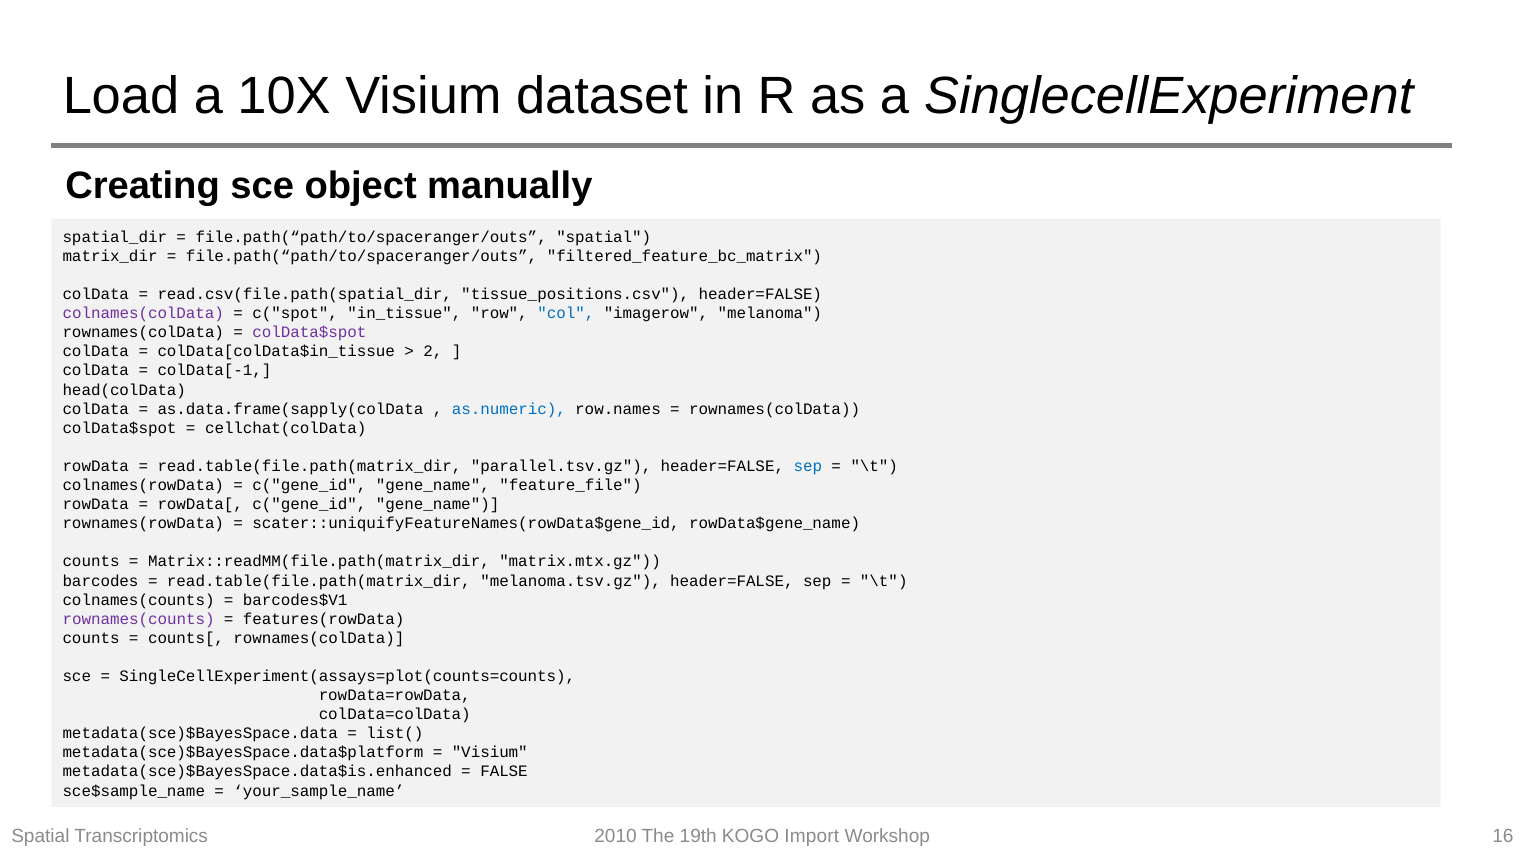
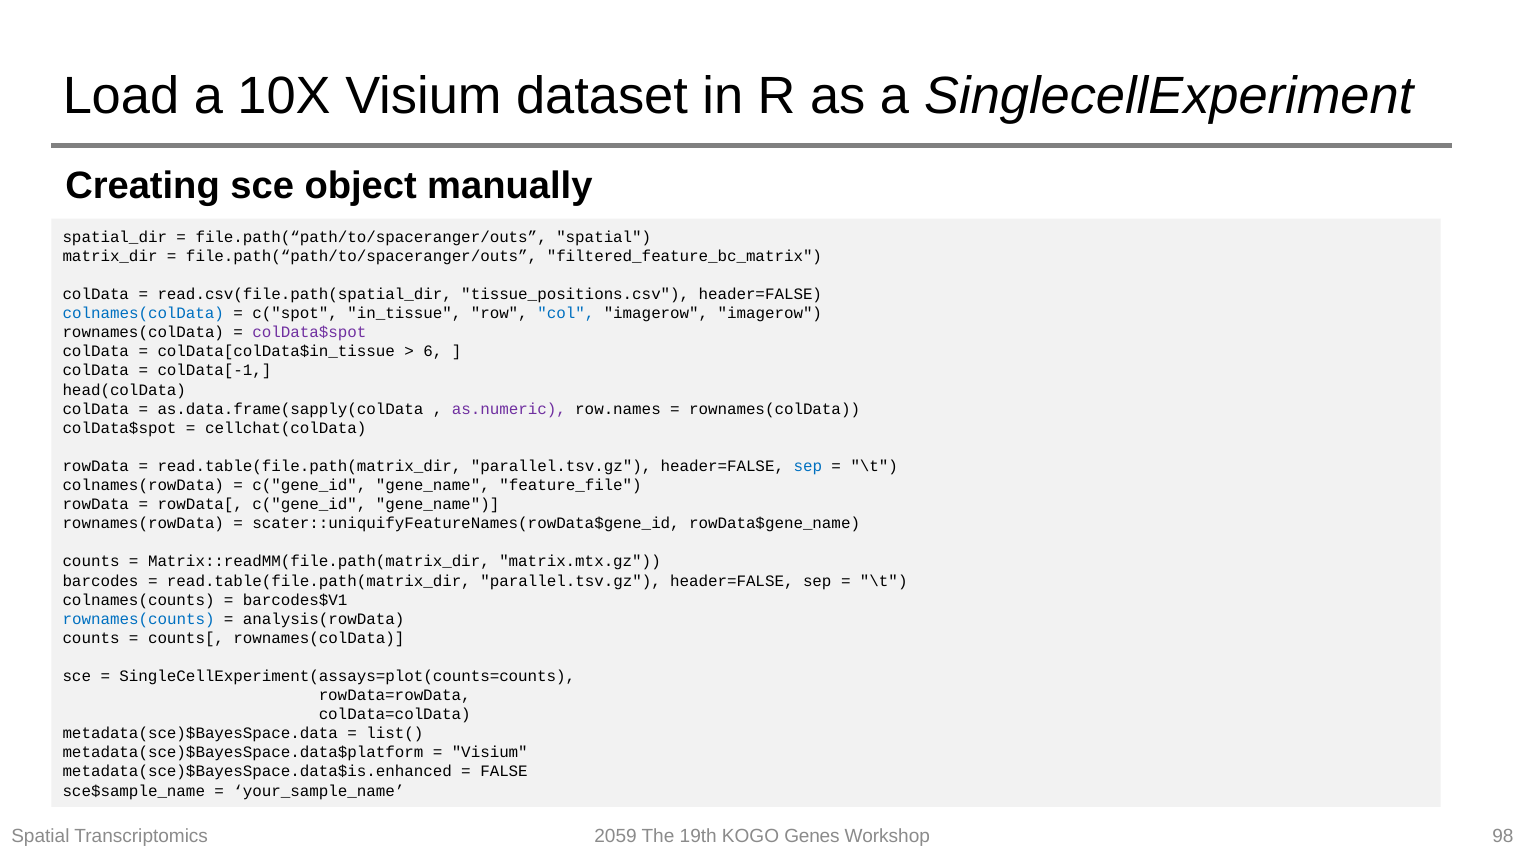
colnames(colData colour: purple -> blue (143, 313)
imagerow melanoma: melanoma -> imagerow (770, 313)
2: 2 -> 6 (433, 352)
as.numeric colour: blue -> purple (509, 409)
melanoma.tsv.gz: melanoma.tsv.gz -> parallel.tsv.gz (571, 581)
rownames(counts colour: purple -> blue (139, 619)
features(rowData: features(rowData -> analysis(rowData (324, 619)
2010: 2010 -> 2059 (616, 836)
Import: Import -> Genes (812, 836)
16: 16 -> 98 (1503, 836)
